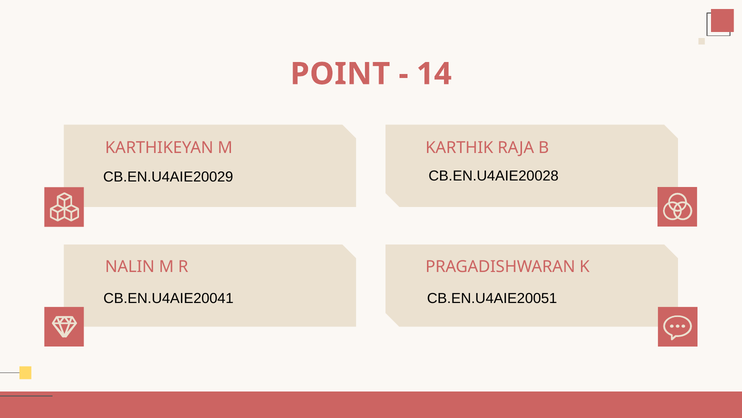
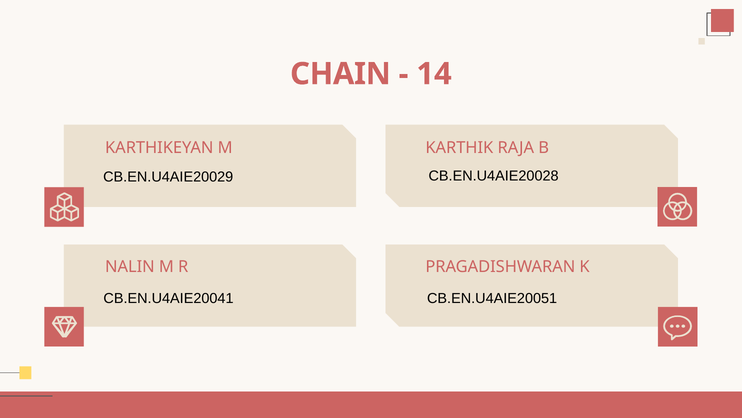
POINT: POINT -> CHAIN (340, 74)
